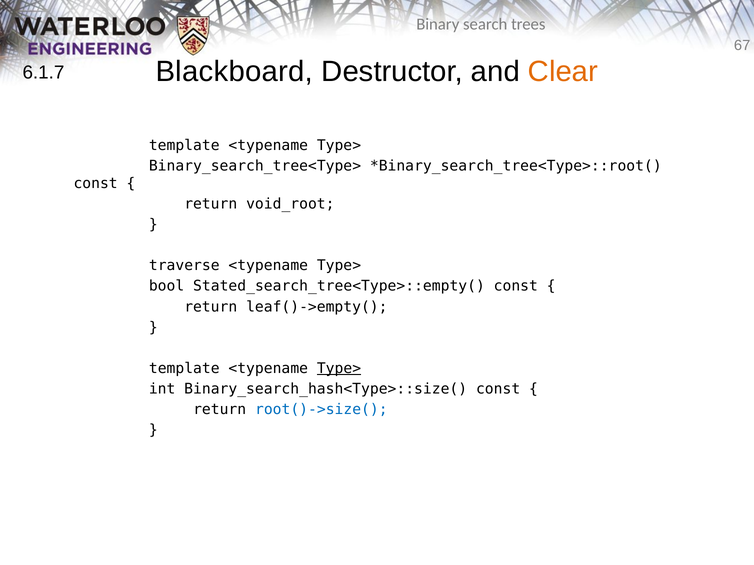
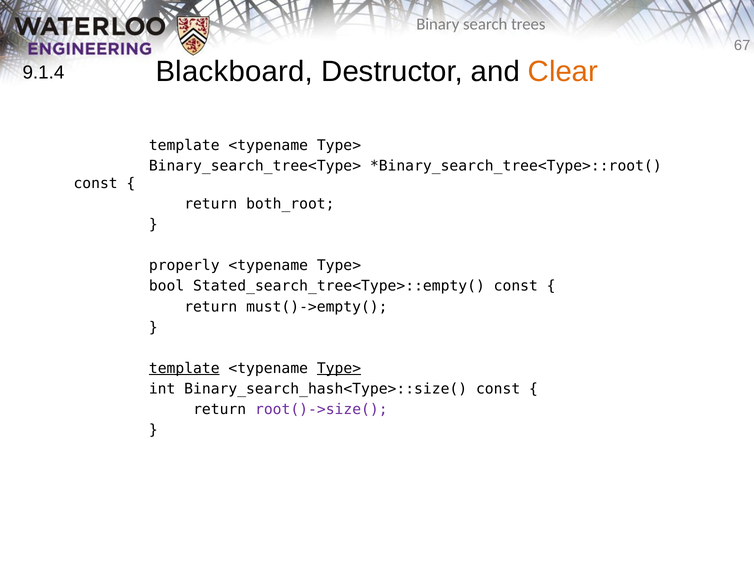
6.1.7: 6.1.7 -> 9.1.4 (43, 73)
void_root: void_root -> both_root (290, 204)
traverse: traverse -> properly (184, 266)
leaf()->empty(: leaf()->empty( -> must()->empty( (317, 307)
template underline: none -> present (184, 369)
root()->size( colour: blue -> purple (321, 410)
